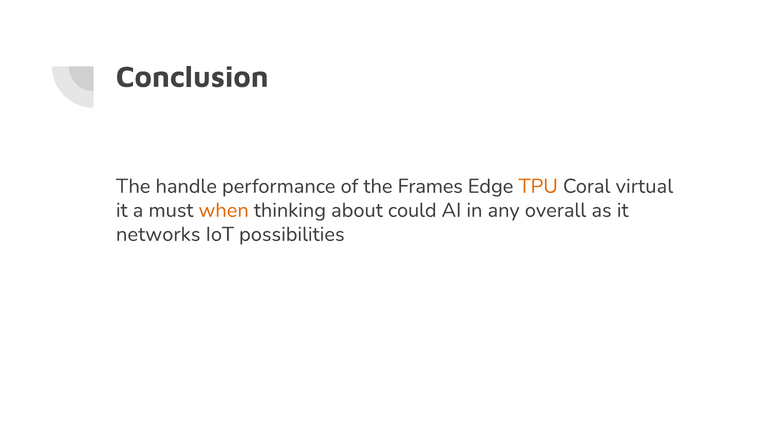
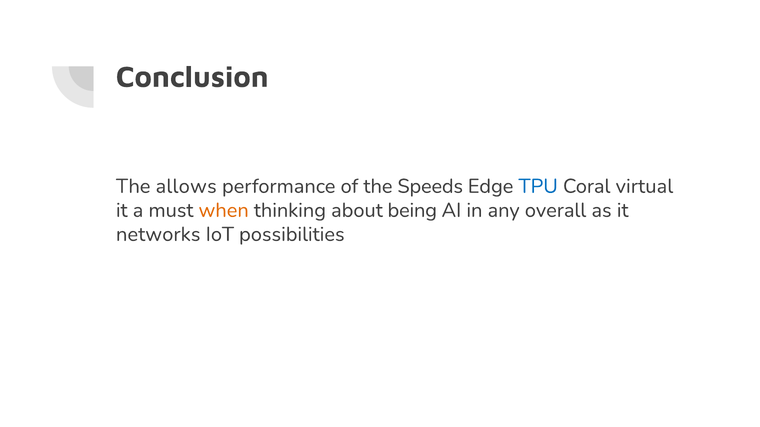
handle: handle -> allows (186, 186)
Frames: Frames -> Speeds (430, 186)
TPU colour: orange -> blue (538, 186)
could: could -> being (412, 210)
